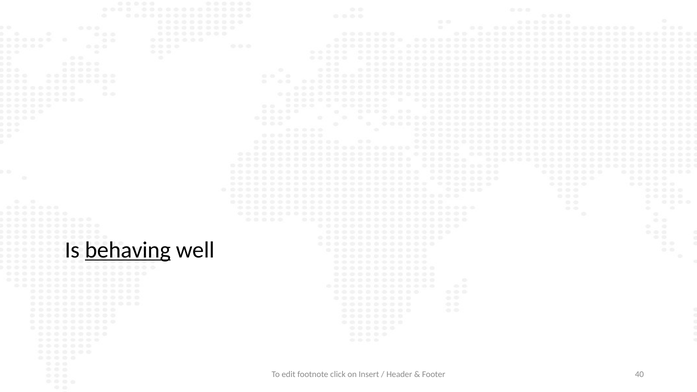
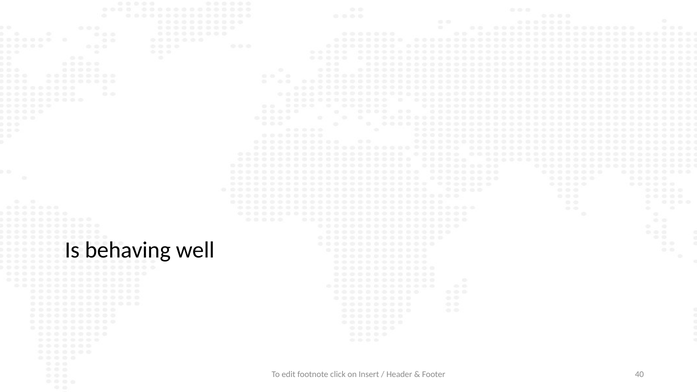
behaving underline: present -> none (128, 250)
